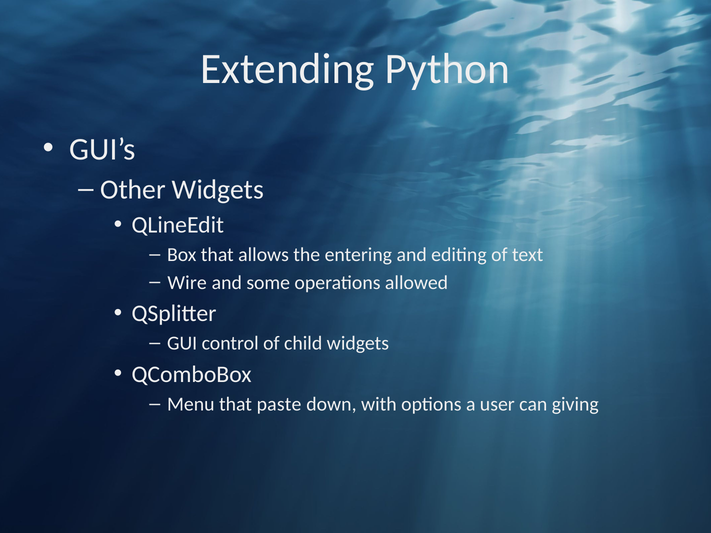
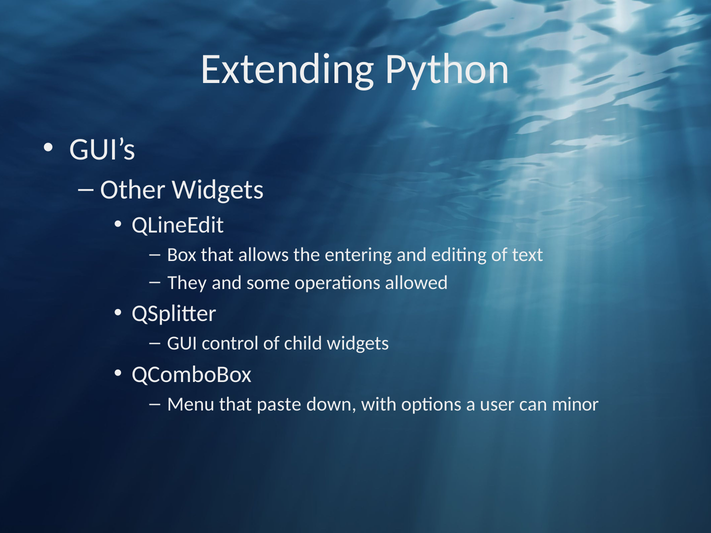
Wire: Wire -> They (187, 283)
giving: giving -> minor (575, 404)
